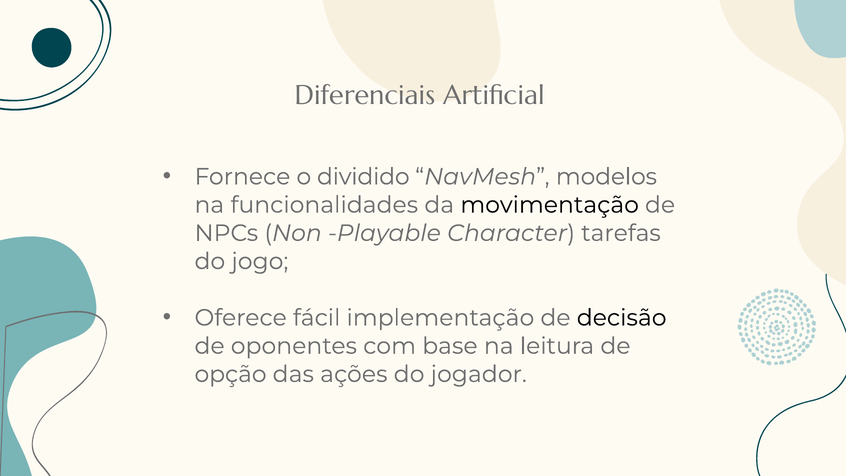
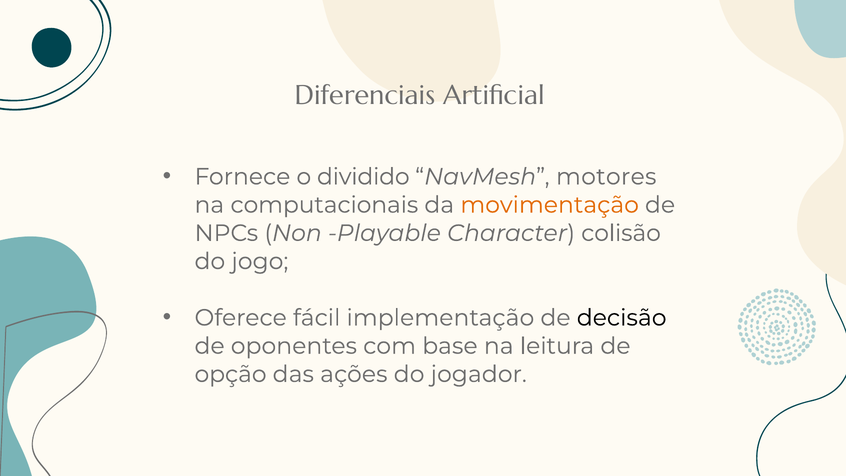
modelos: modelos -> motores (606, 177)
funcionalidades: funcionalidades -> computacionais (324, 205)
movimentação colour: black -> orange (550, 205)
tarefas: tarefas -> colisão (621, 233)
